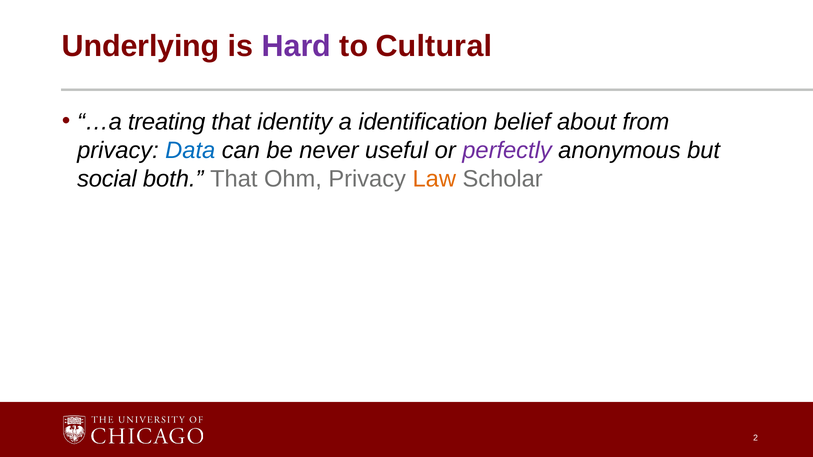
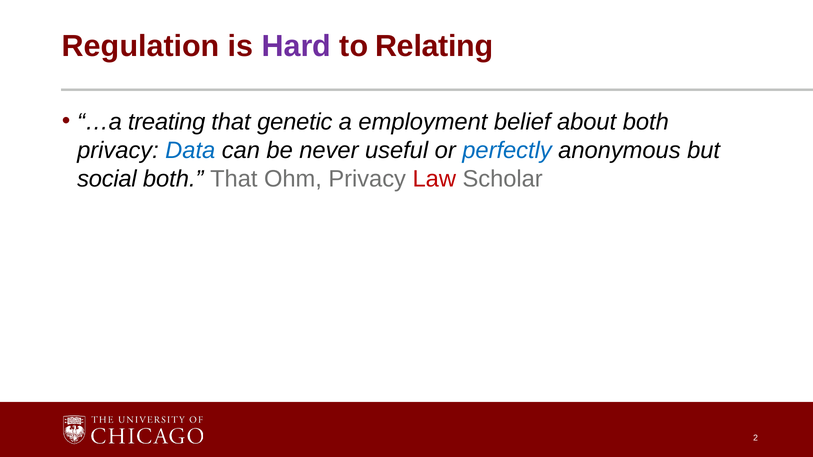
Underlying: Underlying -> Regulation (141, 46)
Cultural: Cultural -> Relating (434, 46)
identity: identity -> genetic (295, 122)
identification: identification -> employment (423, 122)
about from: from -> both (646, 122)
perfectly colour: purple -> blue (507, 150)
Law colour: orange -> red (434, 179)
